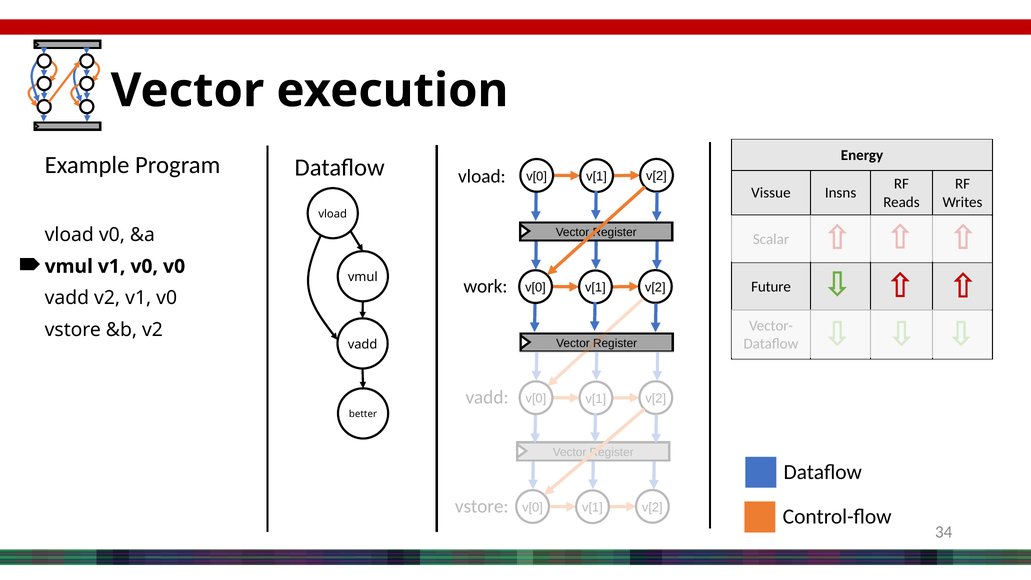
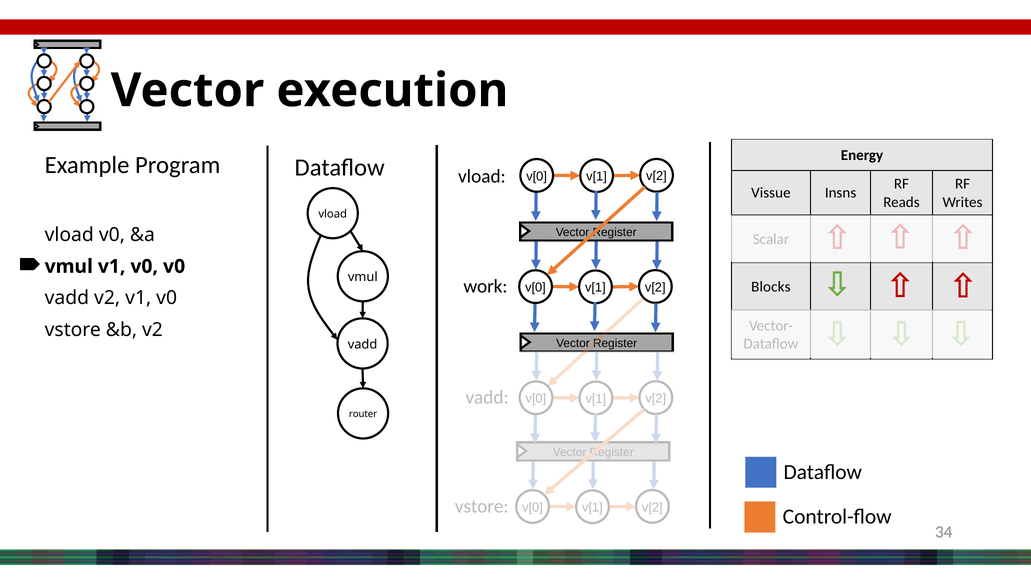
Future: Future -> Blocks (771, 287)
better: better -> router (363, 414)
